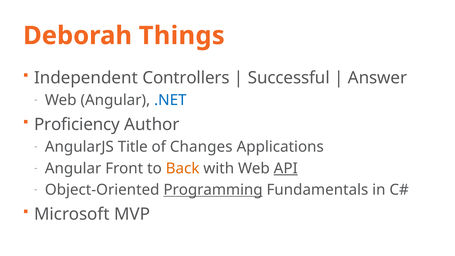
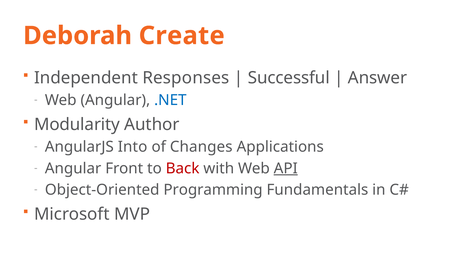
Things: Things -> Create (182, 36)
Controllers: Controllers -> Responses (186, 78)
Proficiency: Proficiency -> Modularity (77, 124)
Title: Title -> Into (133, 147)
Back colour: orange -> red (183, 168)
Programming underline: present -> none (213, 190)
